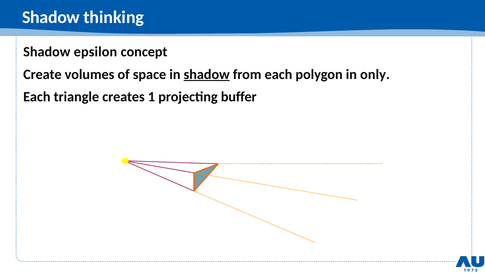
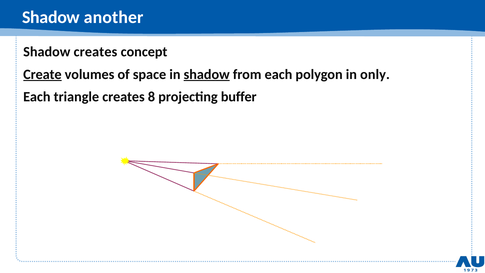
thinking: thinking -> another (114, 17)
Shadow epsilon: epsilon -> creates (95, 52)
Create underline: none -> present (42, 74)
1: 1 -> 8 (151, 97)
